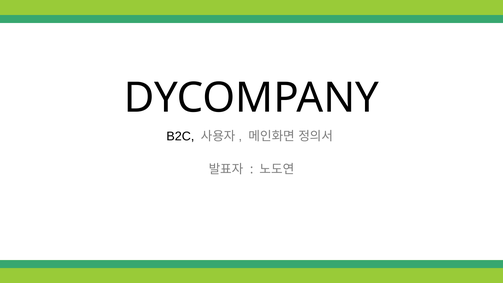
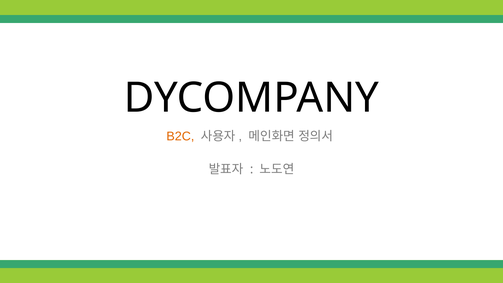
B2C colour: black -> orange (180, 136)
